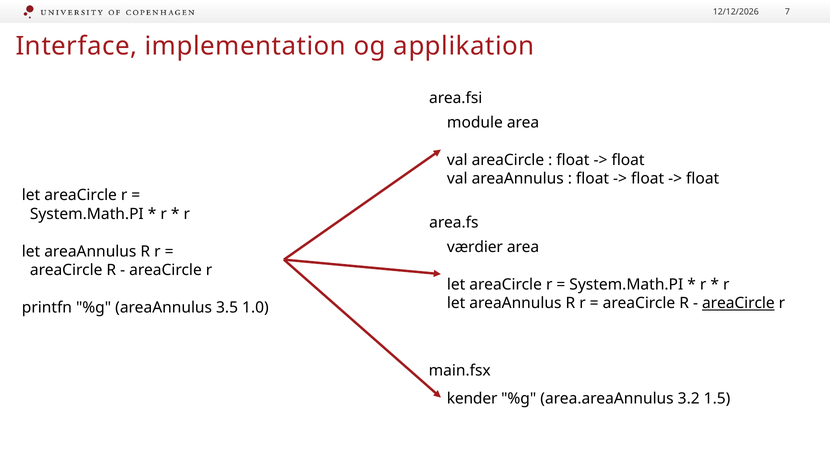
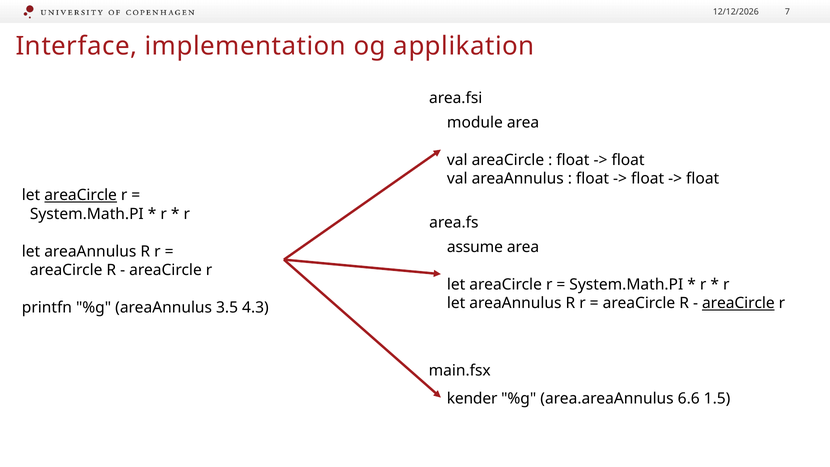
areaCircle underline: none -> present (81, 195)
værdier: værdier -> assume (475, 247)
1.0: 1.0 -> 4.3 (255, 307)
3.2: 3.2 -> 6.6 (689, 399)
